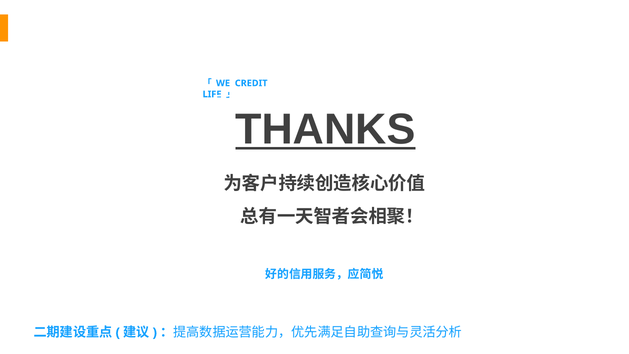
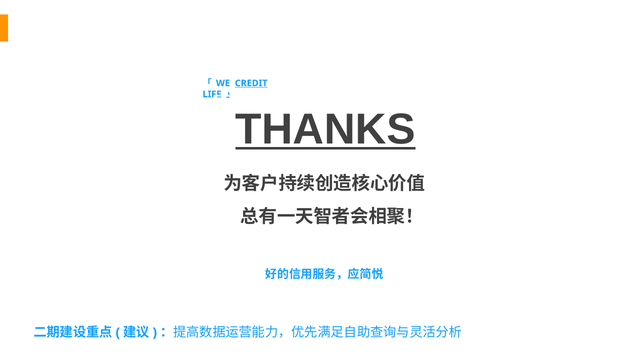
CREDIT underline: none -> present (251, 83)
